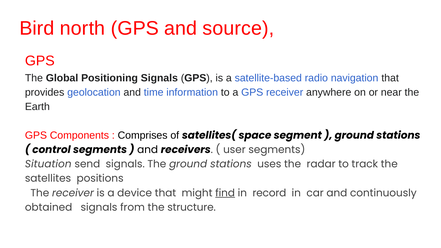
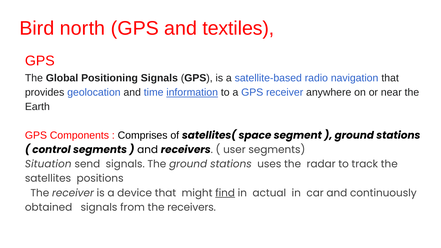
source: source -> textiles (238, 28)
information underline: none -> present (192, 92)
record: record -> actual (269, 193)
the structure: structure -> receivers (192, 207)
